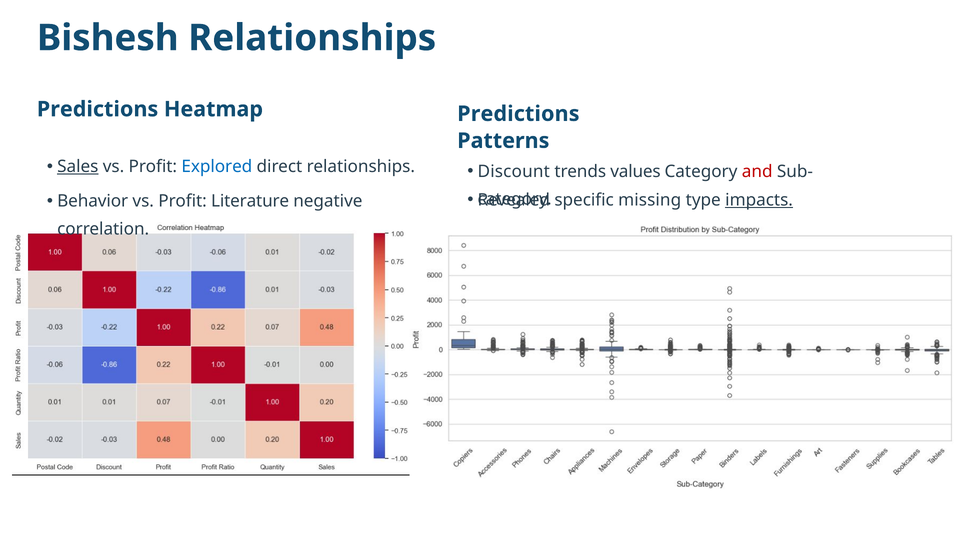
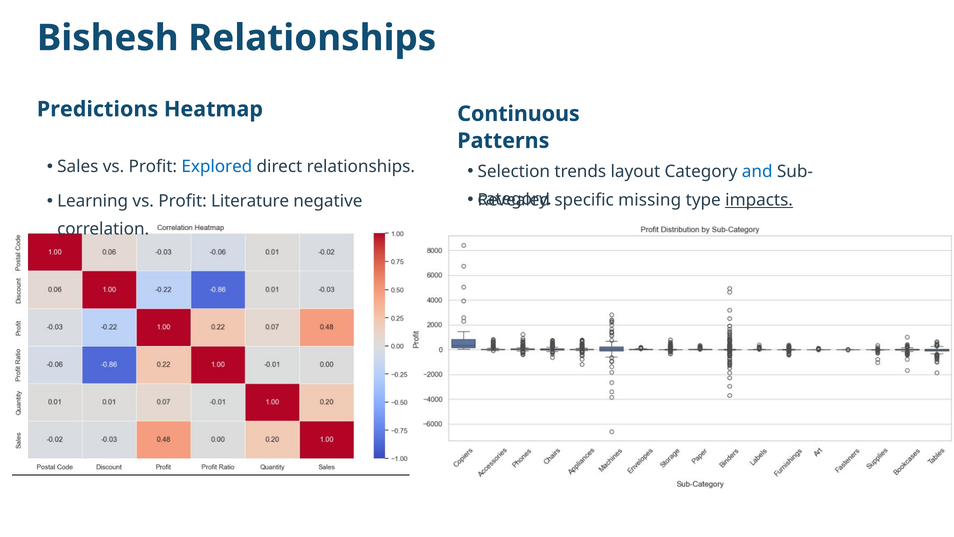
Predictions: Predictions -> Continuous (518, 114)
Sales underline: present -> none (78, 167)
Discount: Discount -> Selection (514, 171)
values: values -> layout (635, 171)
and colour: red -> blue (757, 171)
Behavior: Behavior -> Learning (93, 201)
